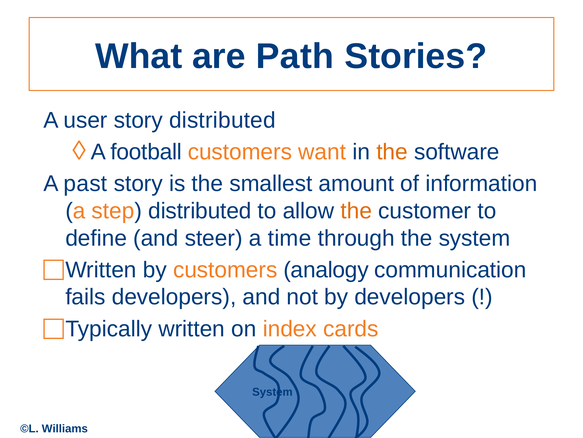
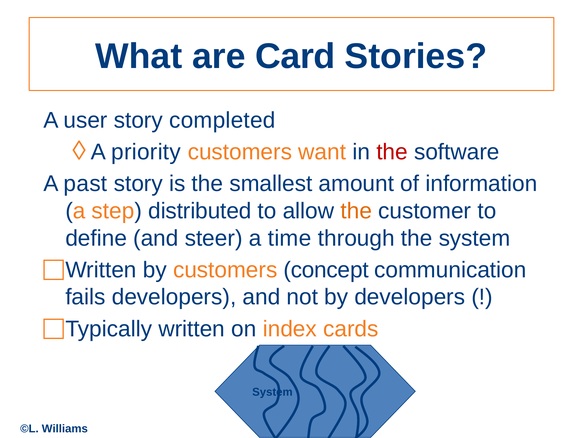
Path: Path -> Card (295, 56)
story distributed: distributed -> completed (222, 120)
football: football -> priority (146, 152)
the colour: orange -> red (392, 152)
analogy: analogy -> concept (326, 269)
